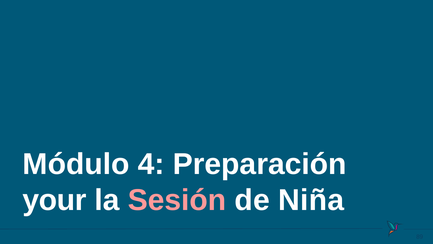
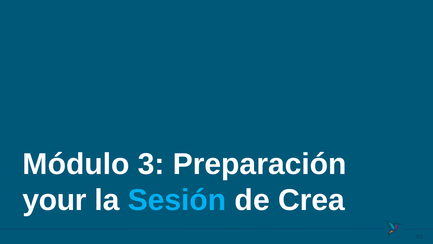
4: 4 -> 3 (151, 164)
Sesión colour: pink -> light blue (177, 200)
Niña: Niña -> Crea (311, 200)
